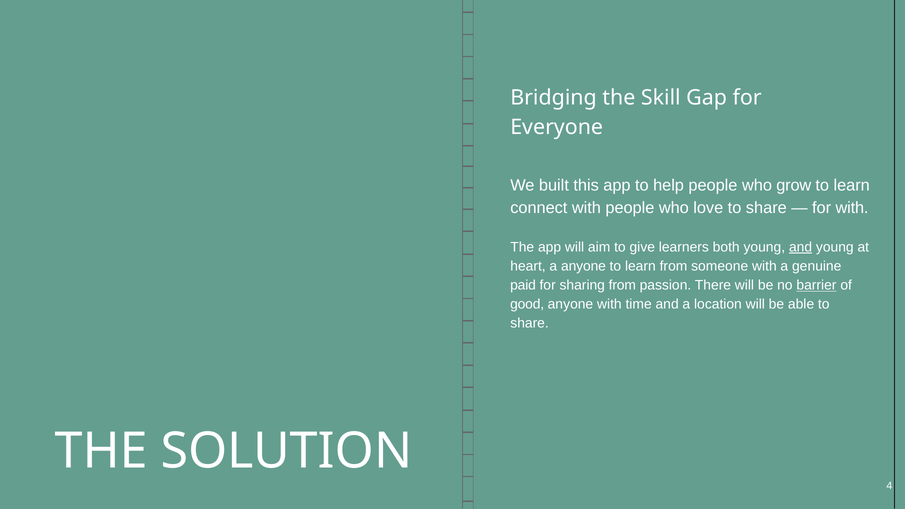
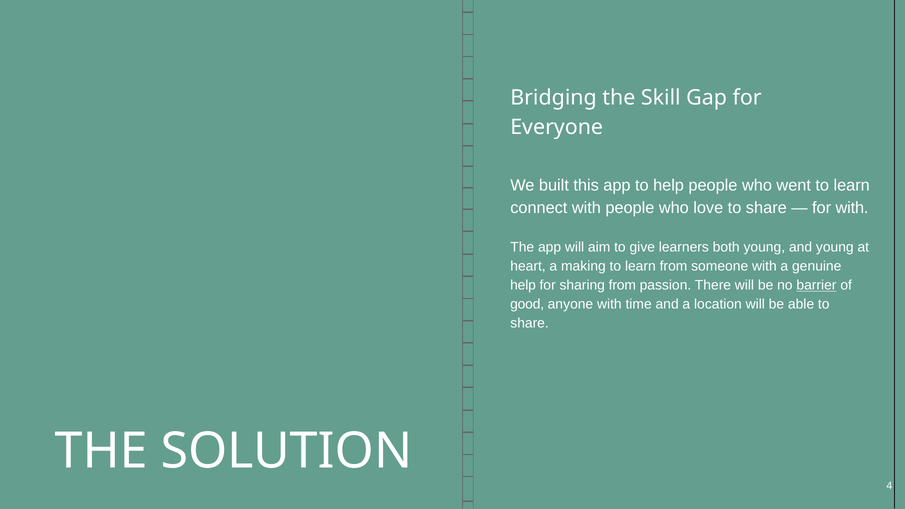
grow: grow -> went (794, 185)
and underline: present -> none (801, 247)
a anyone: anyone -> making (583, 266)
paid: paid -> help (523, 285)
